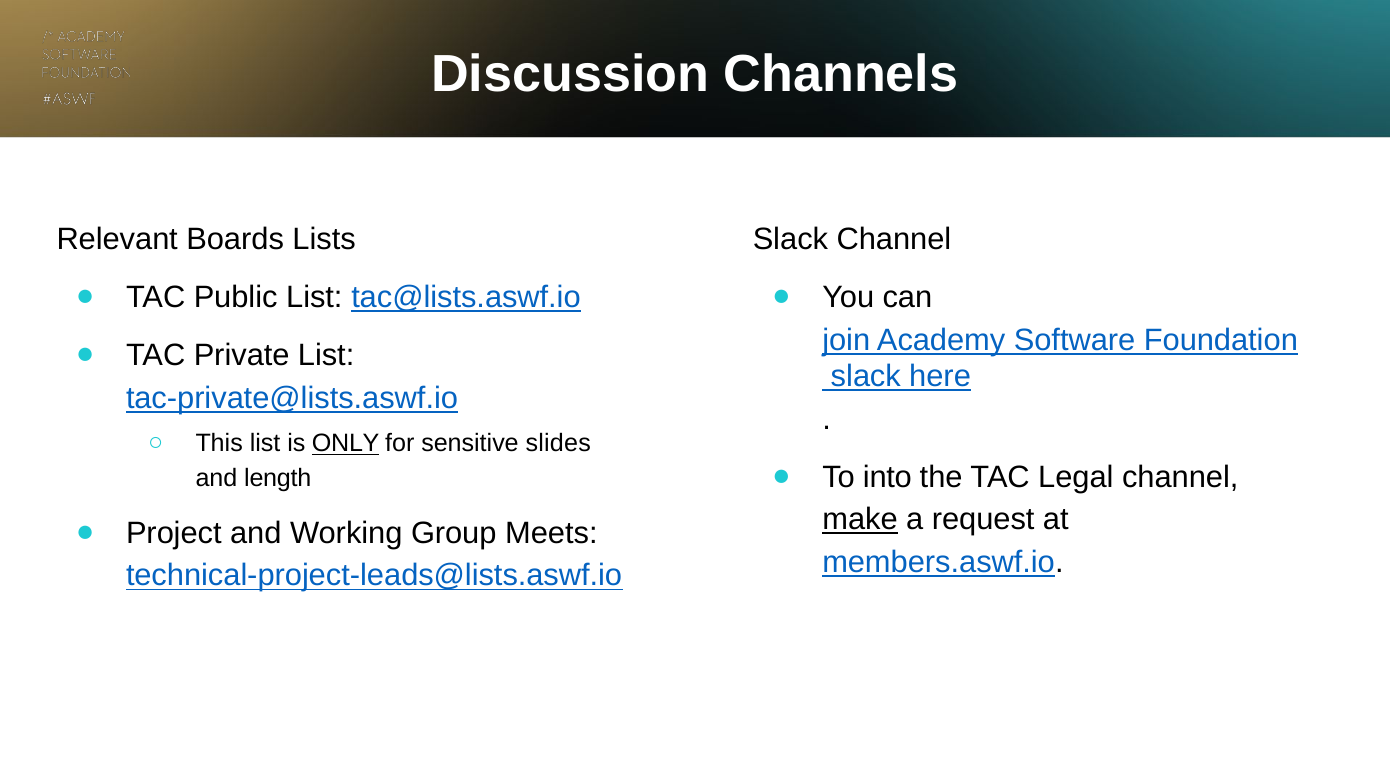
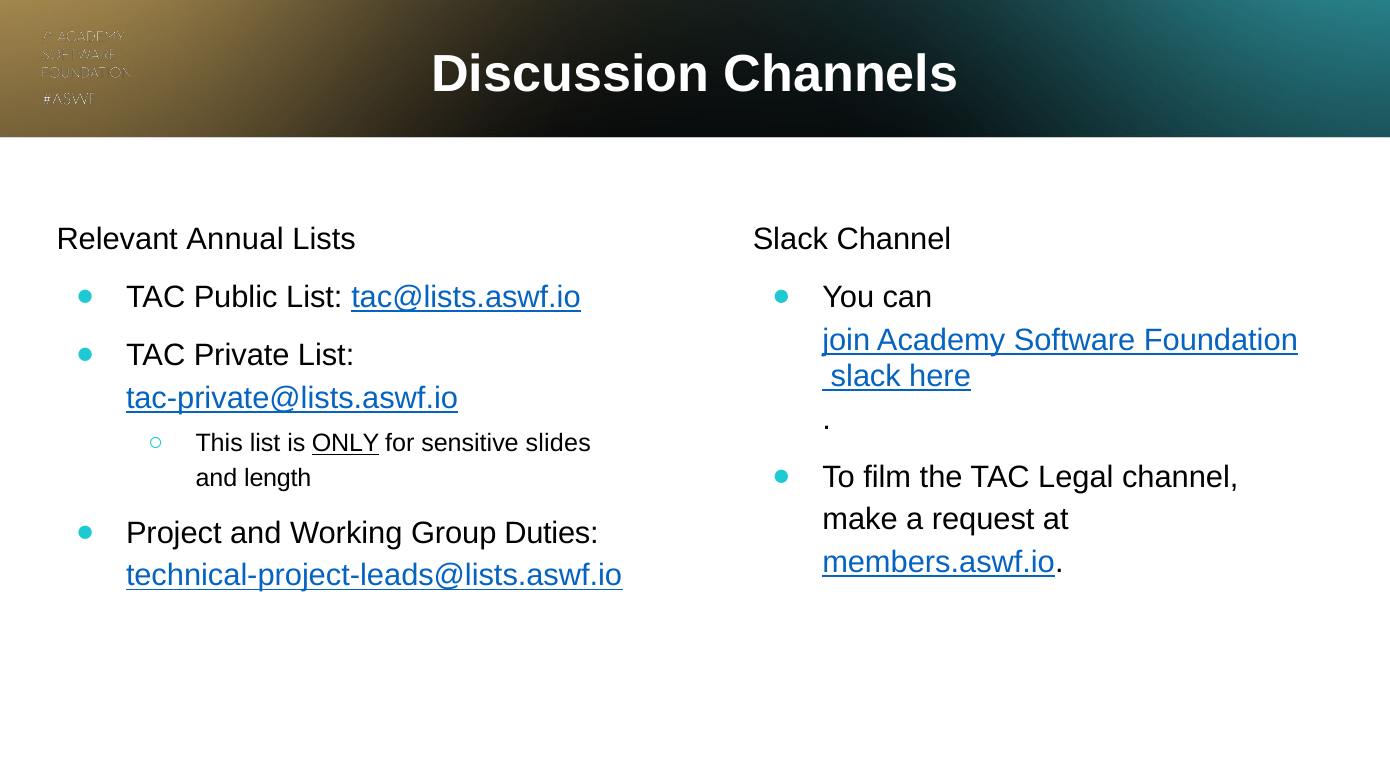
Boards: Boards -> Annual (235, 240)
into: into -> film (887, 477)
make underline: present -> none (860, 520)
Meets: Meets -> Duties (551, 533)
